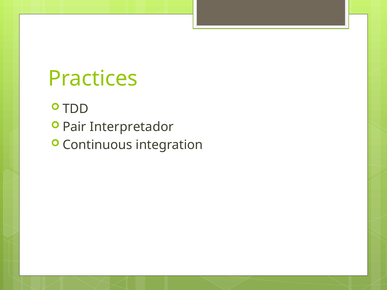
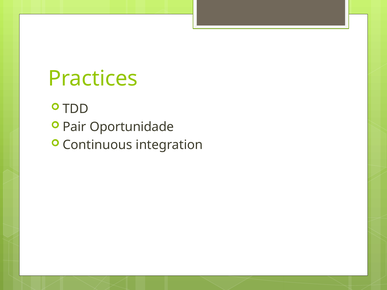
Interpretador: Interpretador -> Oportunidade (132, 127)
